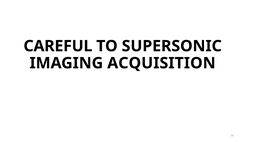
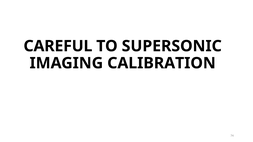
ACQUISITION: ACQUISITION -> CALIBRATION (161, 63)
